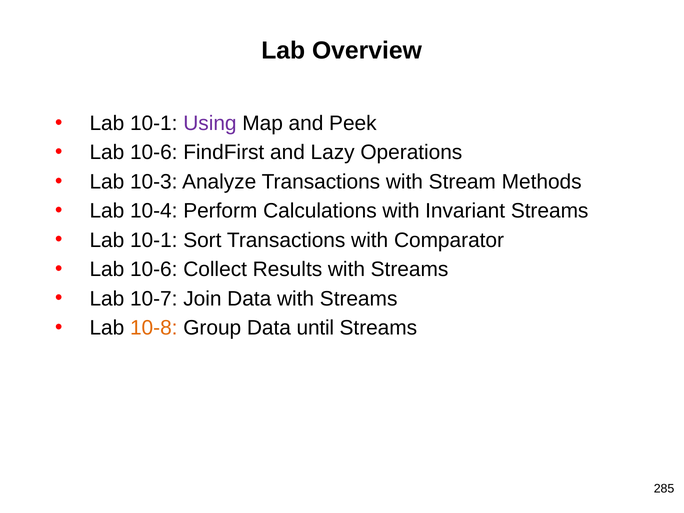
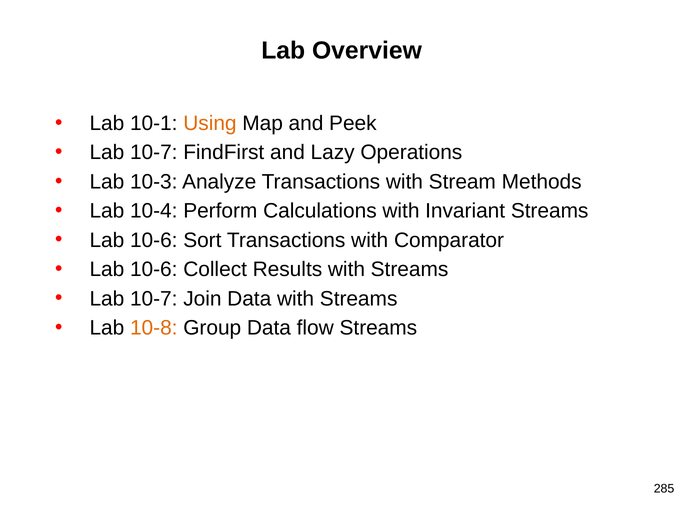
Using colour: purple -> orange (210, 123)
10-6: 10-6 -> 10-7 (154, 152)
10-1: 10-1 -> 10-6 (154, 240)
until: until -> flow (315, 328)
